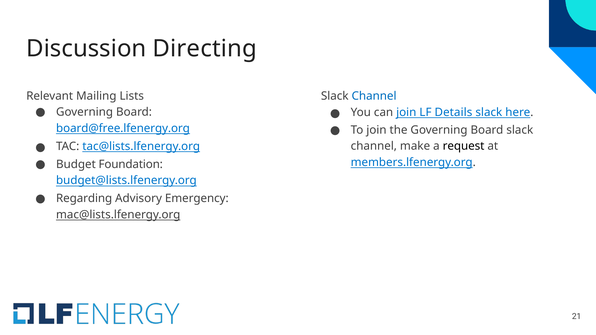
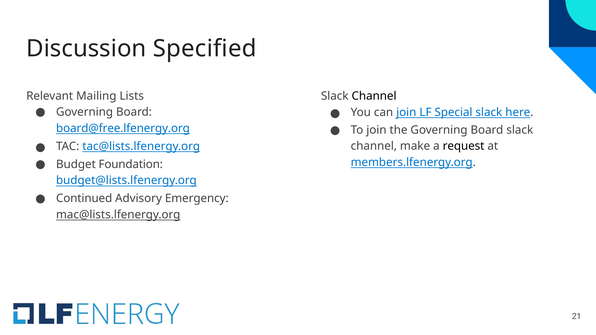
Directing: Directing -> Specified (205, 49)
Channel colour: blue -> black (374, 96)
Details: Details -> Special (453, 112)
Regarding: Regarding -> Continued (84, 199)
